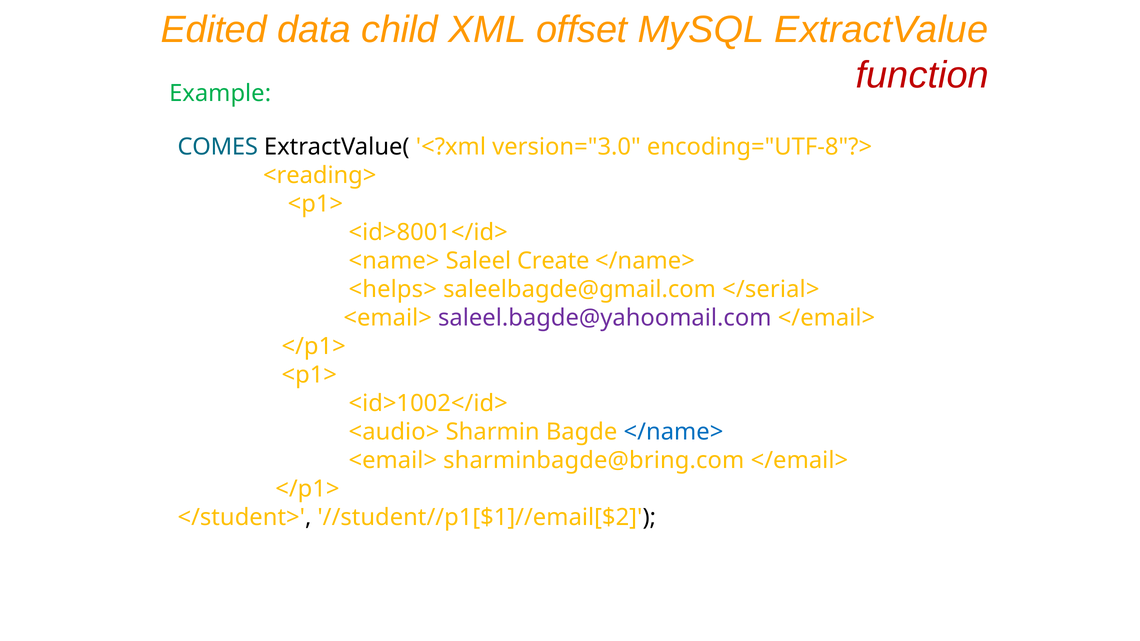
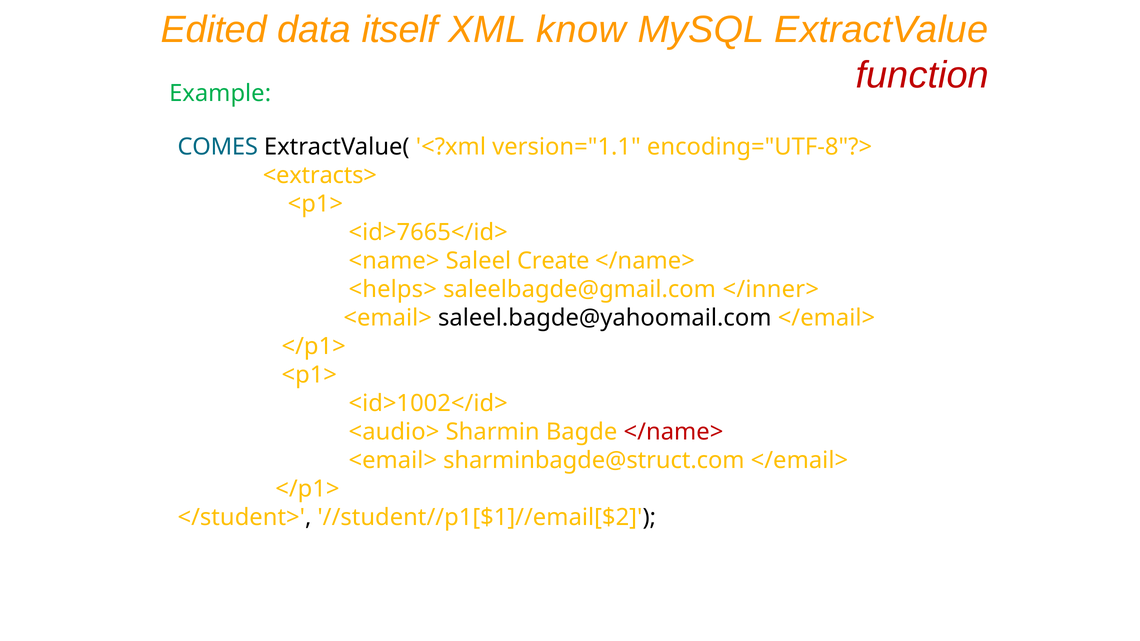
child: child -> itself (400, 30)
offset: offset -> know (581, 30)
version="3.0: version="3.0 -> version="1.1 (567, 147)
<reading>: <reading> -> <extracts> (320, 176)
<id>8001</id>: <id>8001</id> -> <id>7665</id> (428, 233)
</serial>: </serial> -> </inner> (771, 290)
saleel.bagde@yahoomail.com colour: purple -> black (605, 318)
</name> colour: blue -> red (673, 432)
sharminbagde@bring.com: sharminbagde@bring.com -> sharminbagde@struct.com (594, 461)
